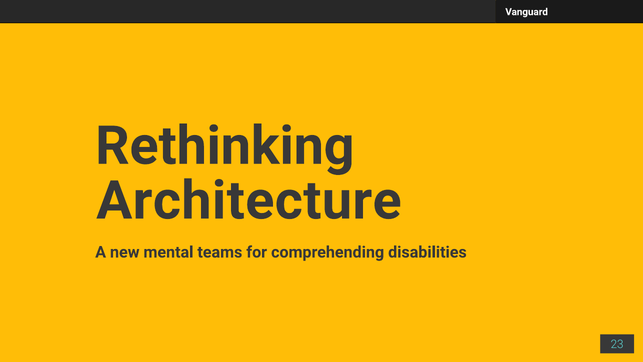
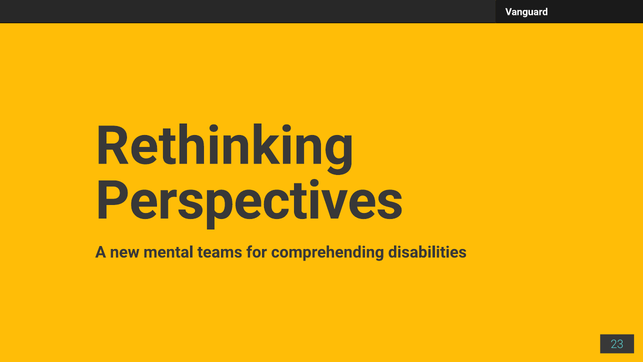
Architecture: Architecture -> Perspectives (249, 201)
